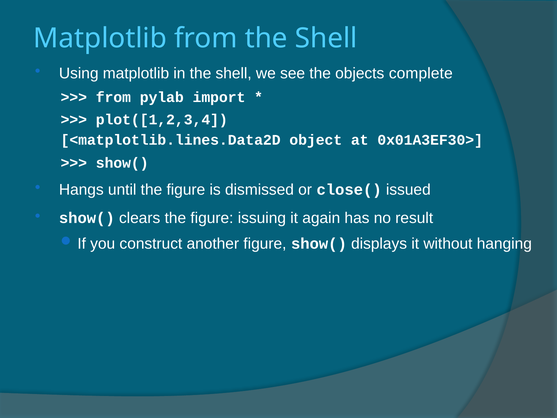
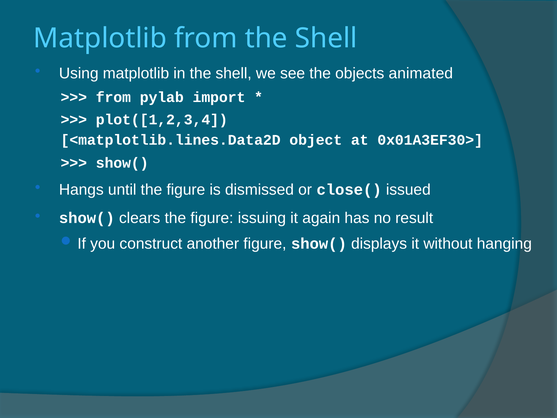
complete: complete -> animated (421, 73)
